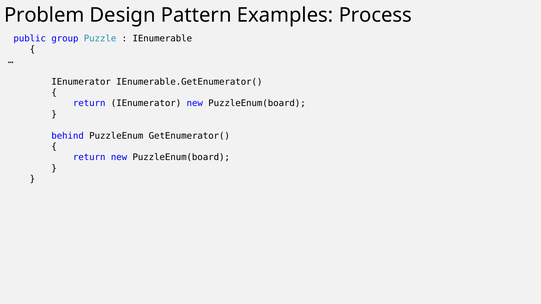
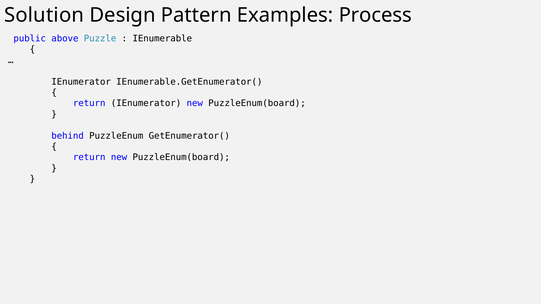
Problem: Problem -> Solution (44, 15)
group: group -> above (65, 39)
